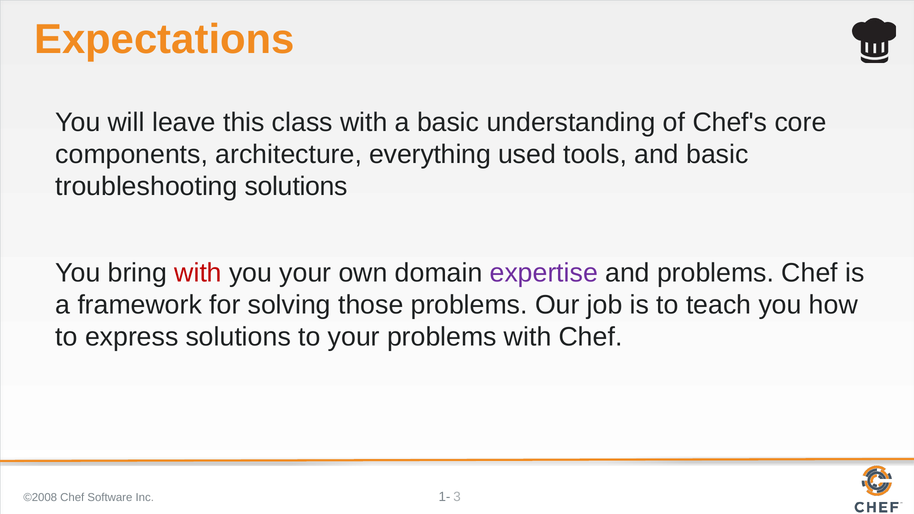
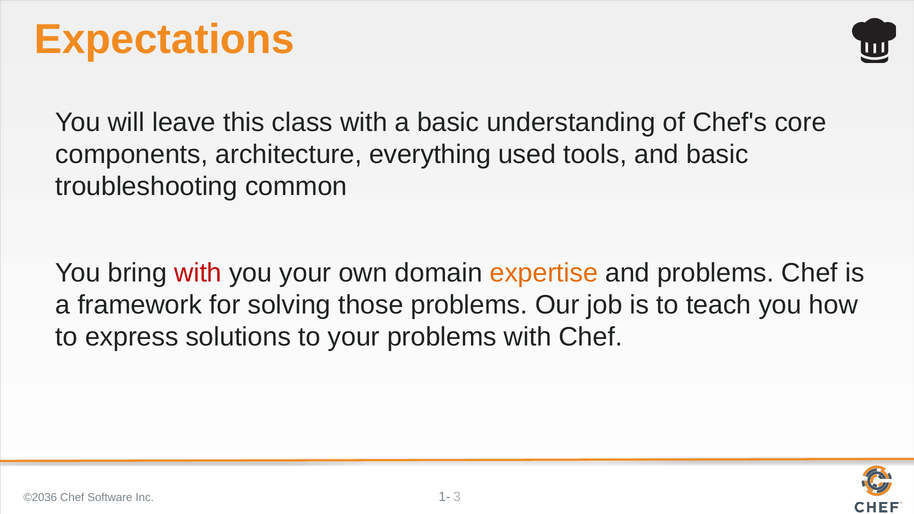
troubleshooting solutions: solutions -> common (296, 186)
expertise colour: purple -> orange (544, 273)
©2008: ©2008 -> ©2036 (40, 497)
